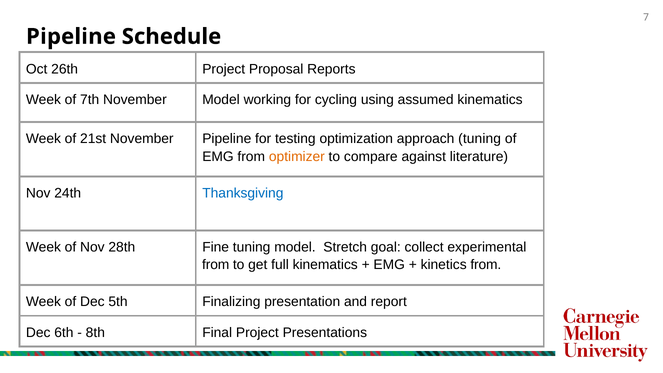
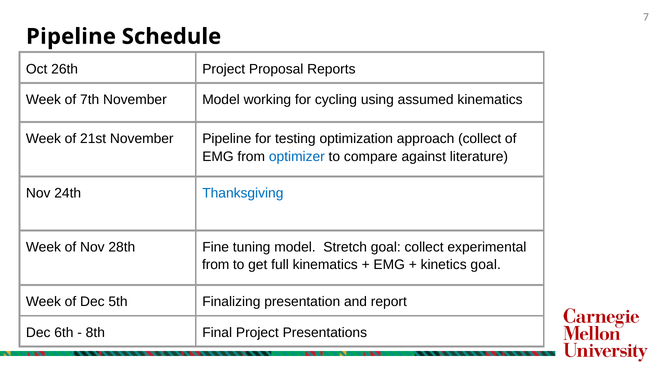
approach tuning: tuning -> collect (480, 139)
optimizer colour: orange -> blue (297, 156)
kinetics from: from -> goal (486, 265)
